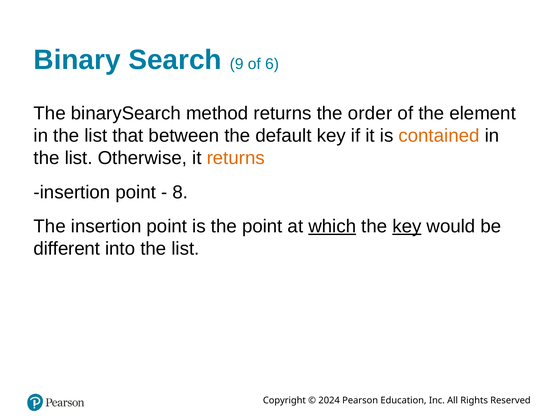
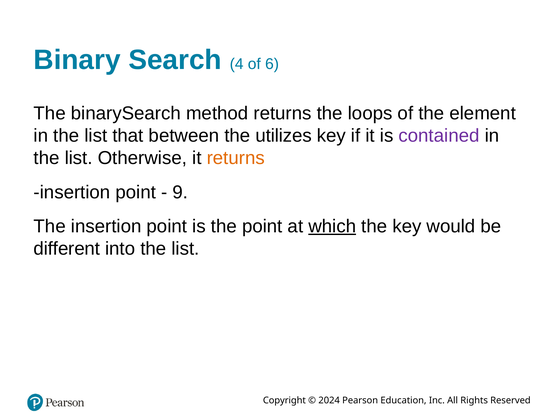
9: 9 -> 4 (237, 64)
order: order -> loops (370, 113)
default: default -> utilizes (284, 136)
contained colour: orange -> purple (439, 136)
8: 8 -> 9 (180, 192)
key underline: present -> none (407, 226)
